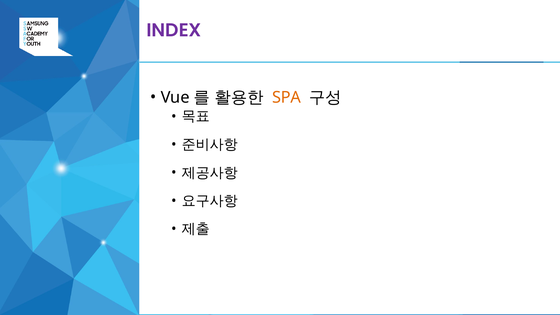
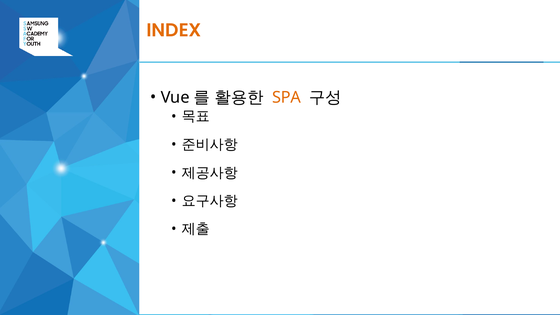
INDEX colour: purple -> orange (174, 30)
